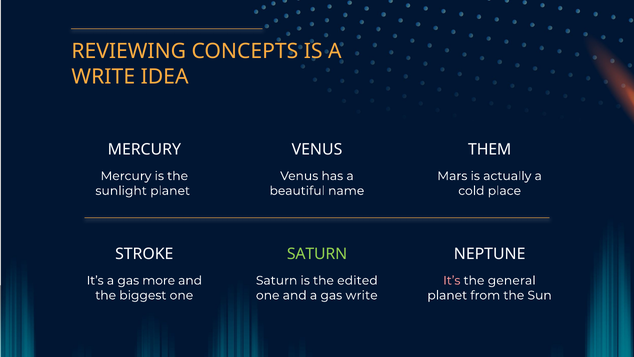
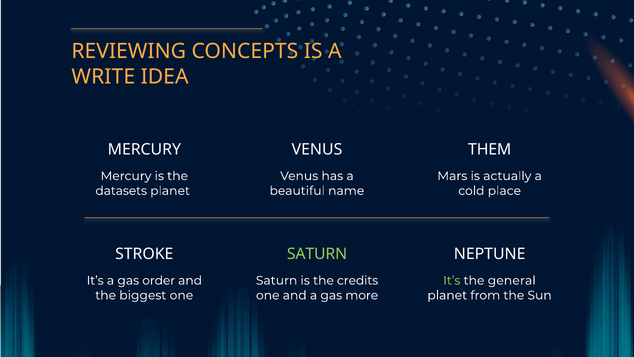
sunlight: sunlight -> datasets (121, 191)
more: more -> order (159, 280)
edited: edited -> credits (358, 280)
It’s colour: pink -> light green (452, 280)
gas write: write -> more (362, 295)
